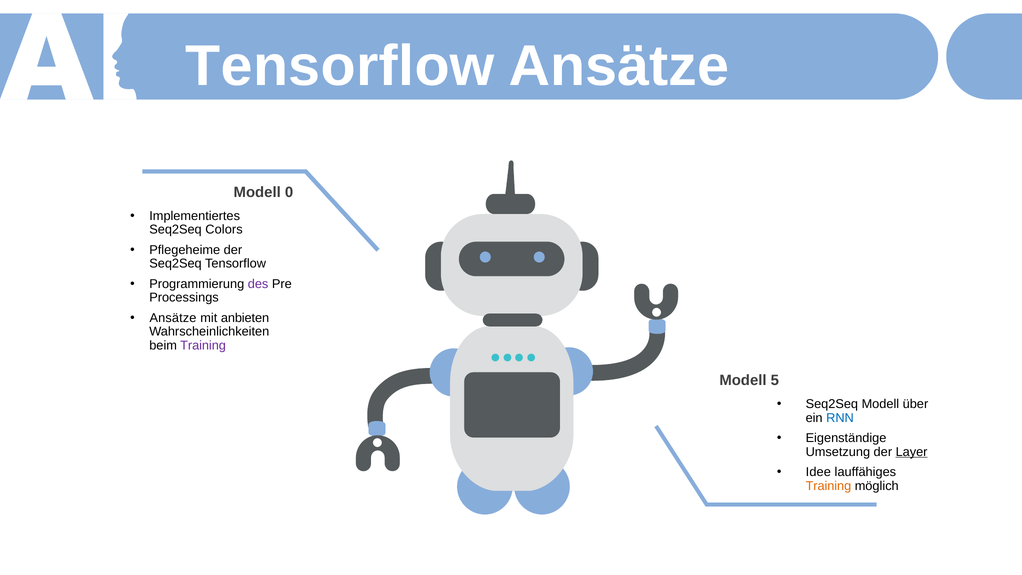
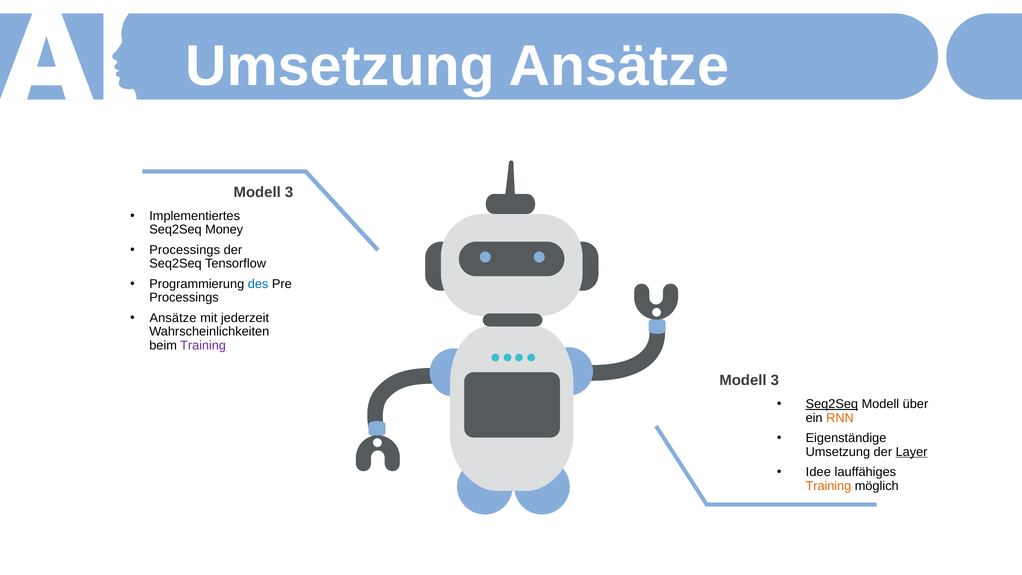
Tensorflow: Tensorflow -> Umsetzung (340, 66)
0: 0 -> 3 (289, 192)
Colors: Colors -> Money (224, 230)
Pflegeheime: Pflegeheime -> Processings (185, 250)
des colour: purple -> blue (258, 284)
anbieten: anbieten -> jederzeit (245, 318)
5: 5 -> 3 (775, 380)
Seq2Seq underline: none -> present (832, 404)
RNN colour: blue -> orange (840, 418)
